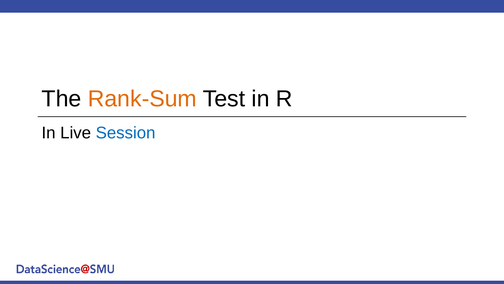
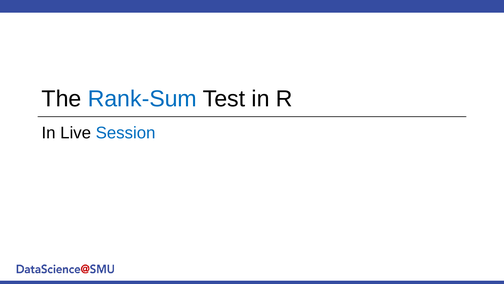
Rank-Sum colour: orange -> blue (142, 99)
